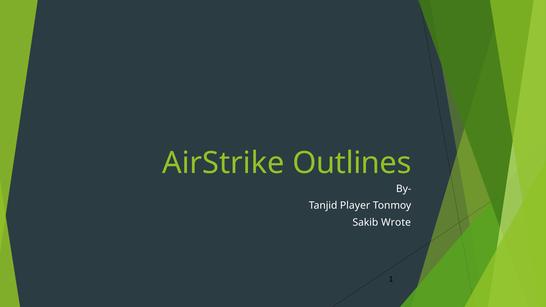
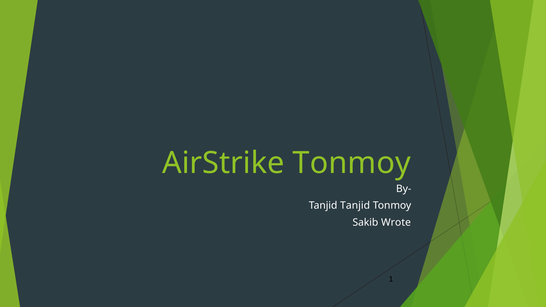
AirStrike Outlines: Outlines -> Tonmoy (352, 163)
Tanjid Player: Player -> Tanjid (355, 206)
